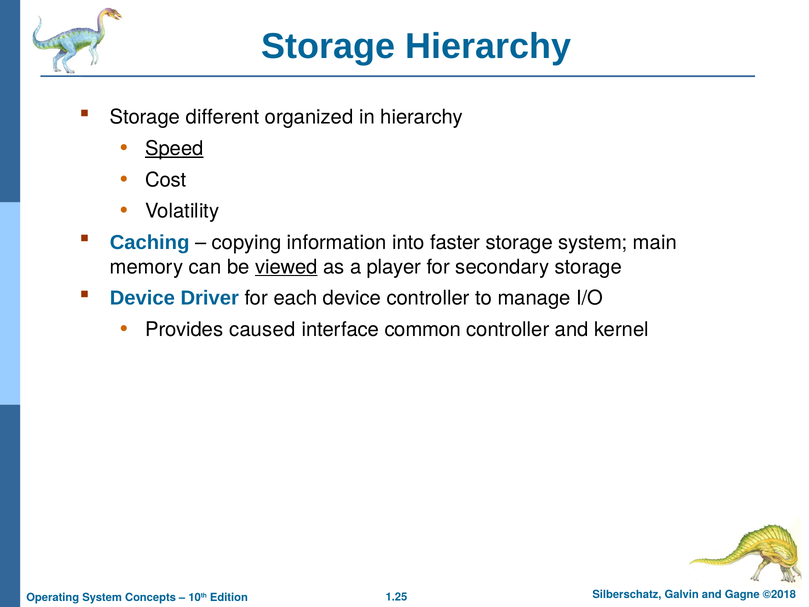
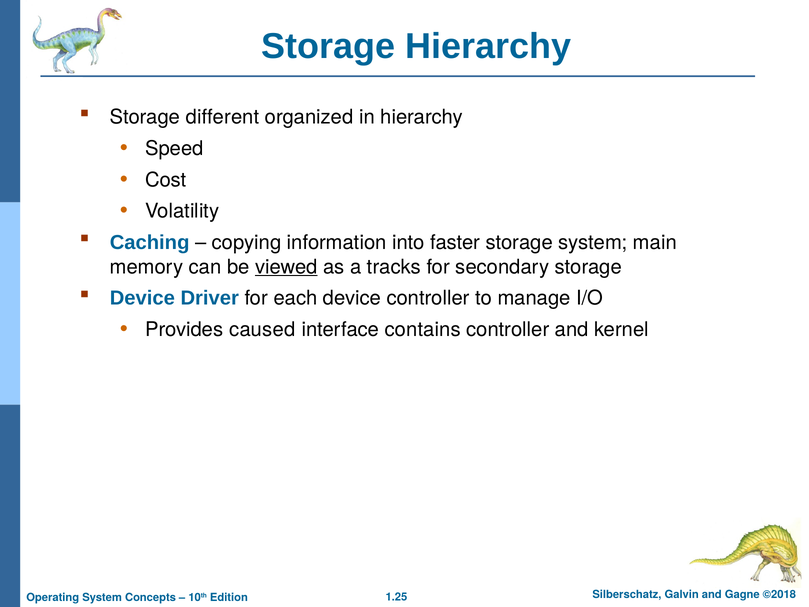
Speed underline: present -> none (174, 148)
player: player -> tracks (394, 267)
common: common -> contains (423, 329)
